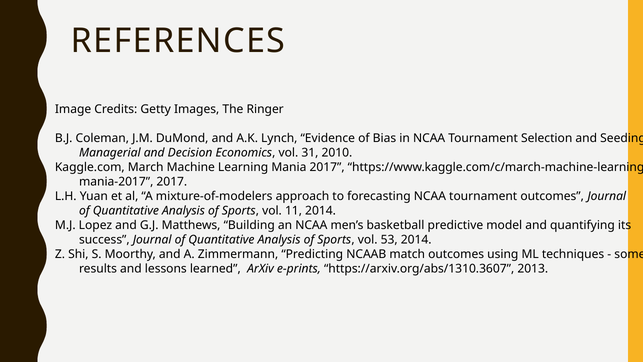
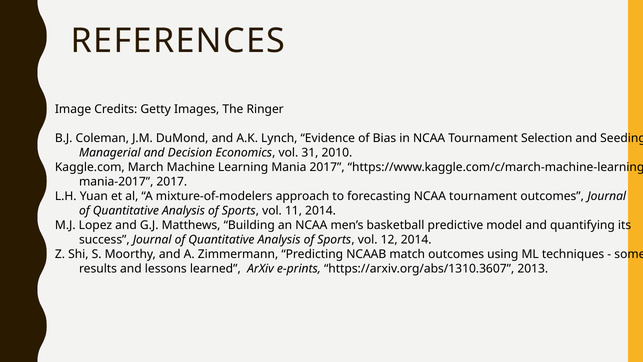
53: 53 -> 12 (389, 239)
